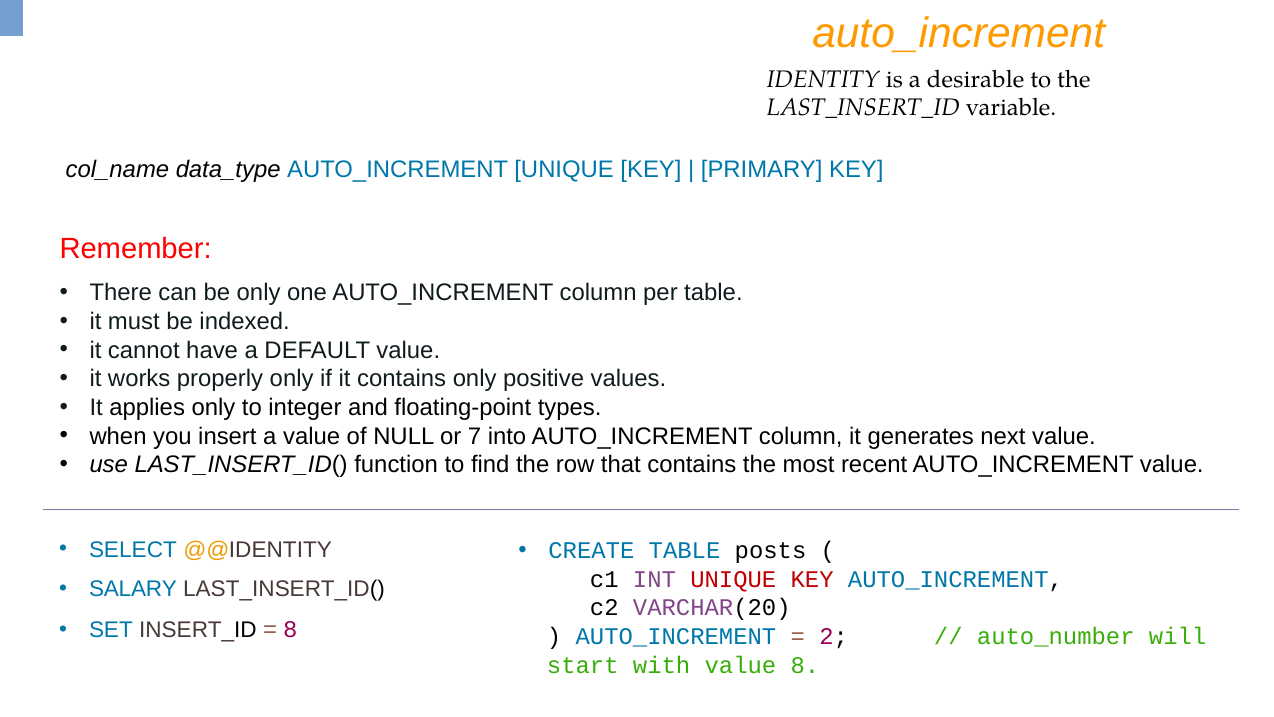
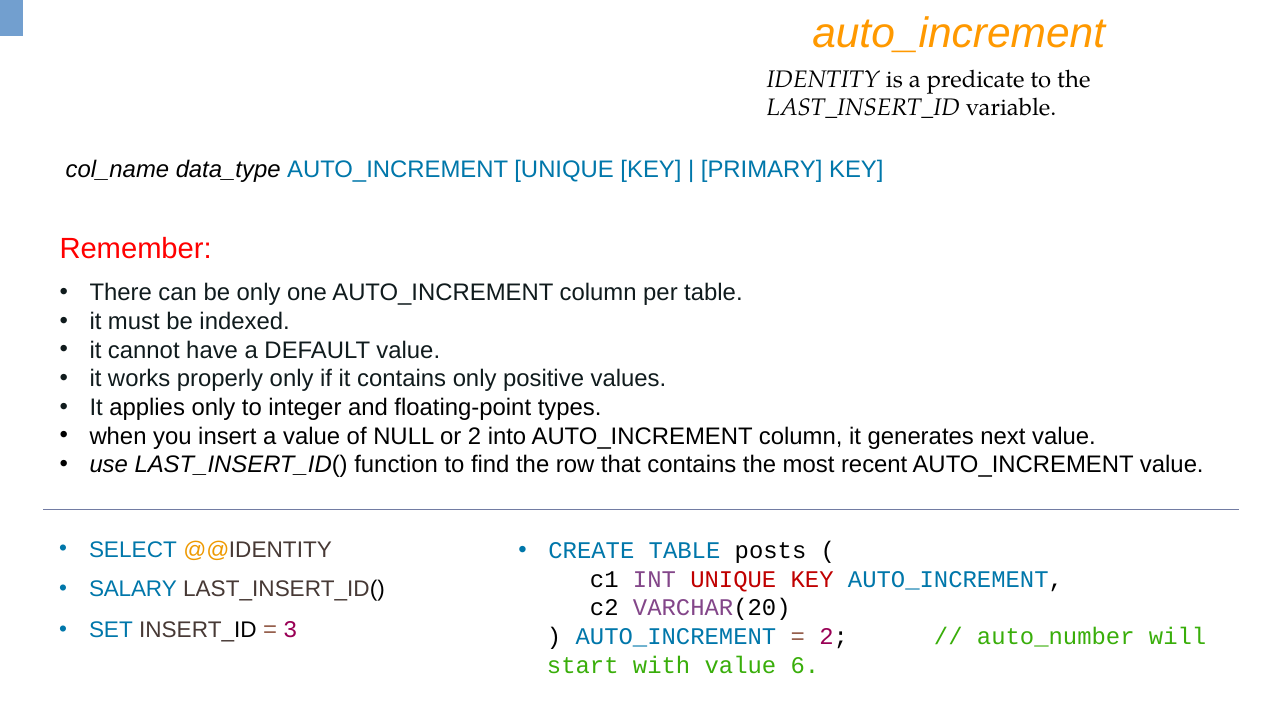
desirable: desirable -> predicate (976, 79)
or 7: 7 -> 2 (475, 436)
8: 8 -> 3 (290, 630)
value 8: 8 -> 6 (805, 665)
